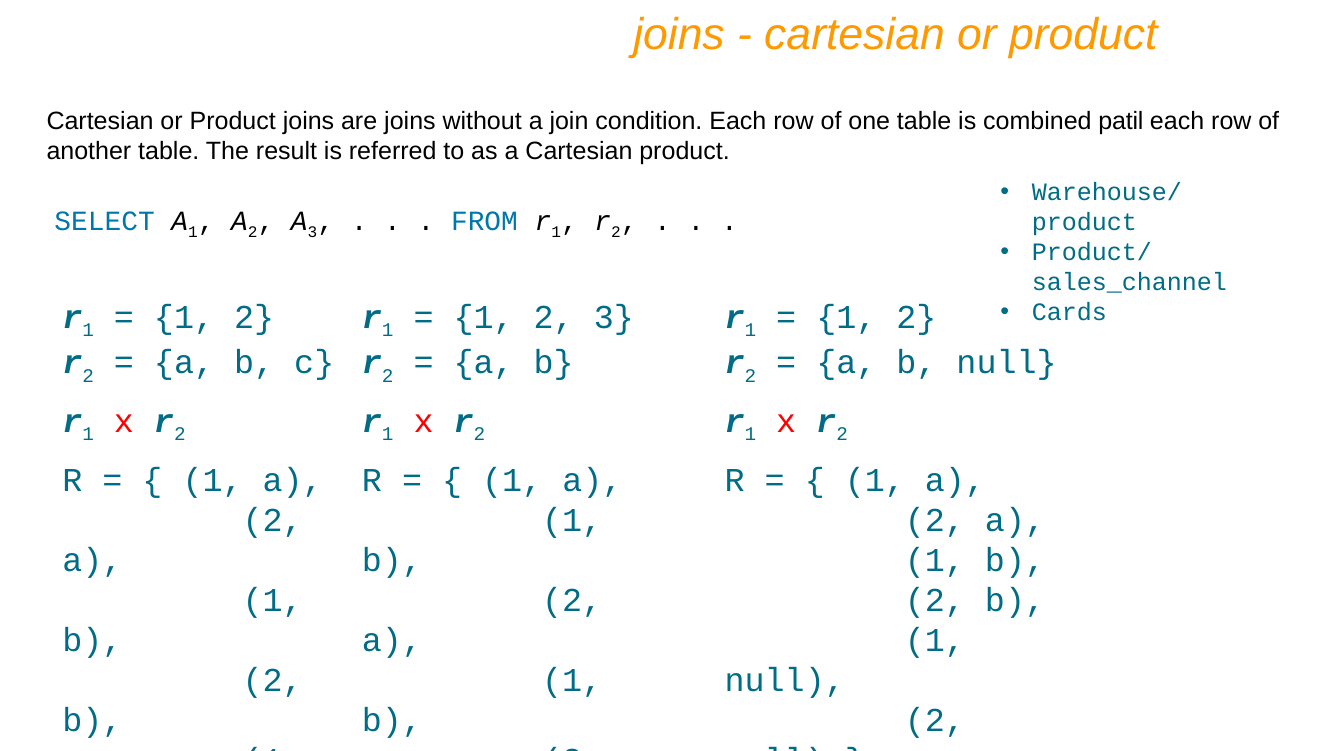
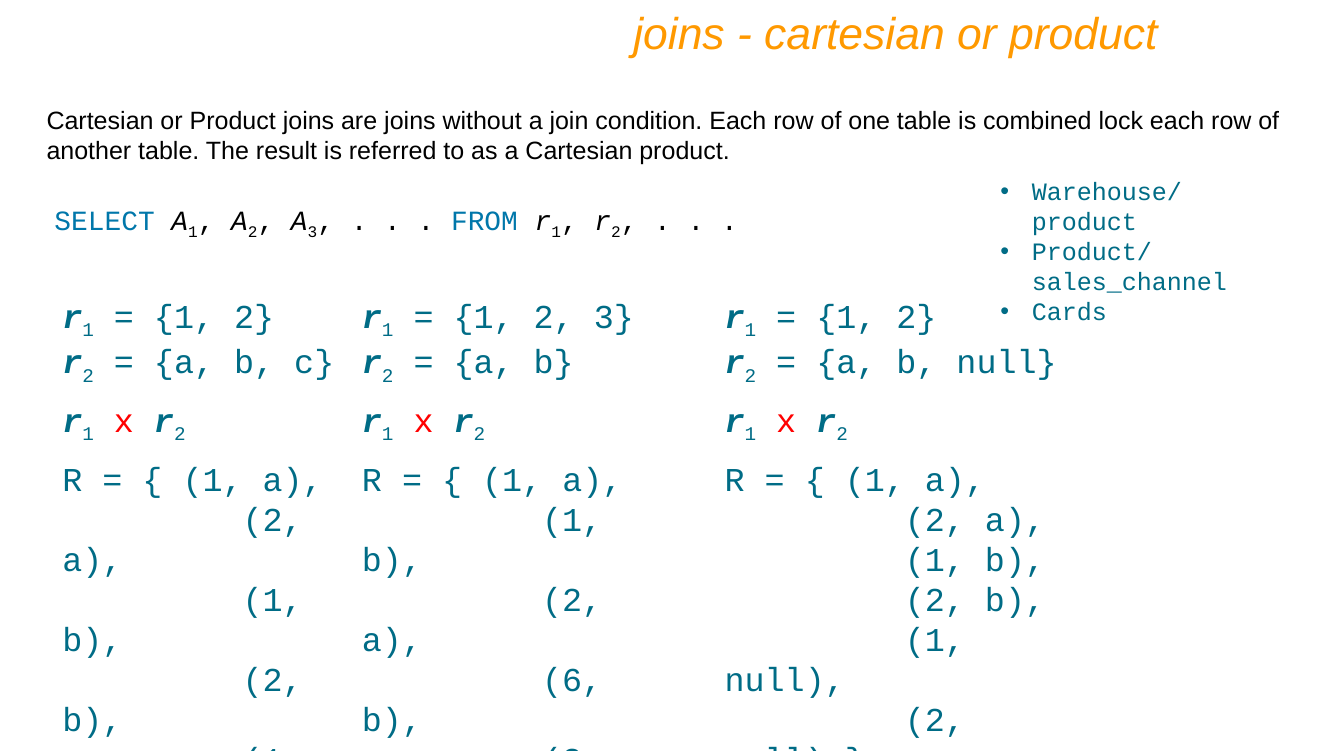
patil: patil -> lock (1121, 121)
1: 1 -> 6 (572, 681)
